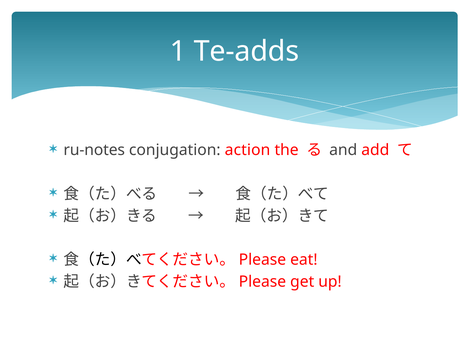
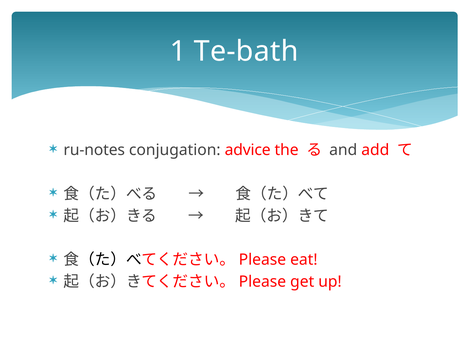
Te-adds: Te-adds -> Te-bath (246, 51)
action: action -> advice (248, 150)
